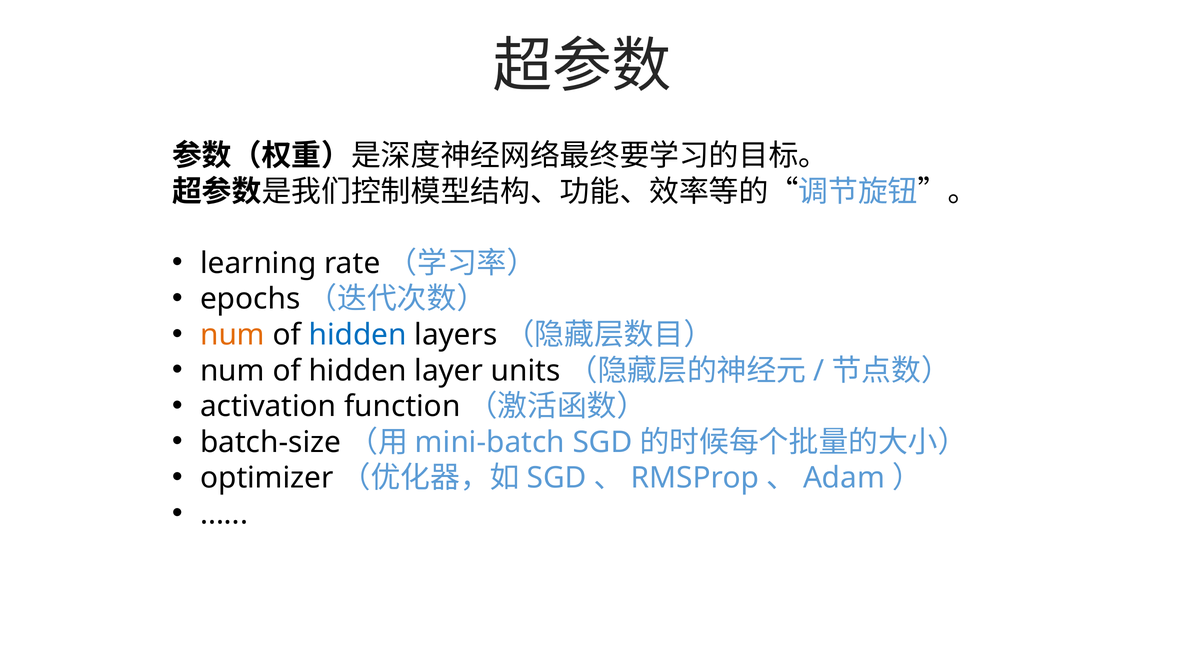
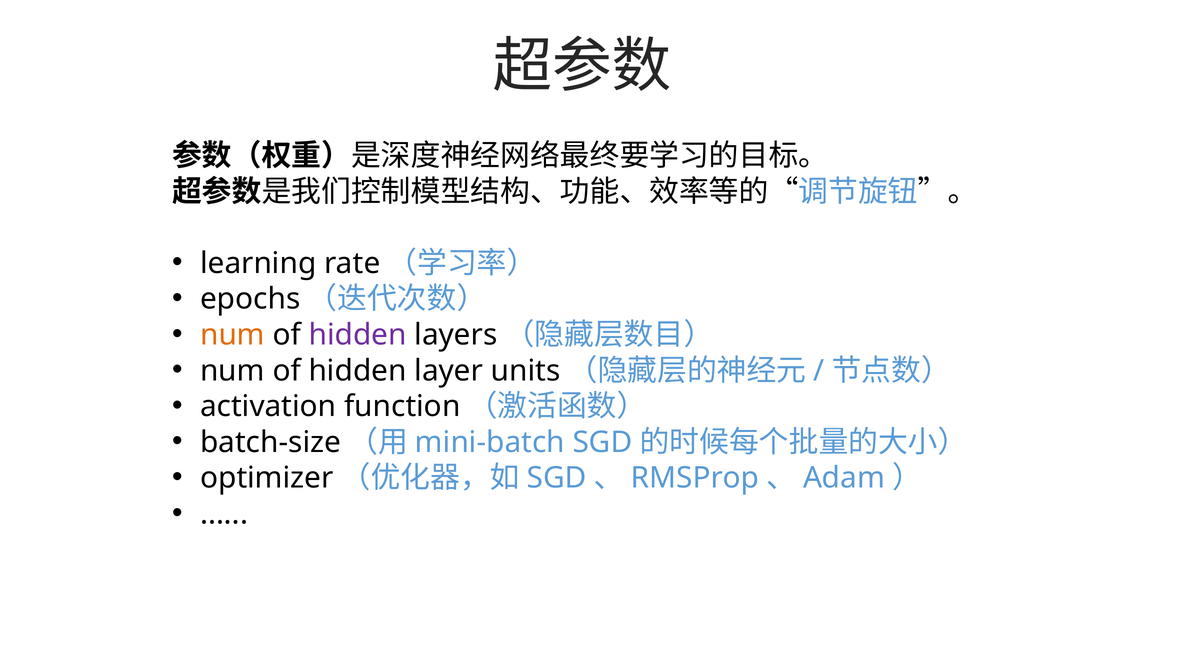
hidden colour: blue -> purple (358, 335)
